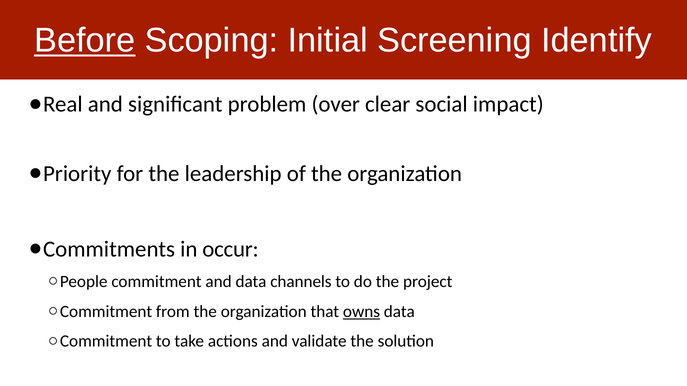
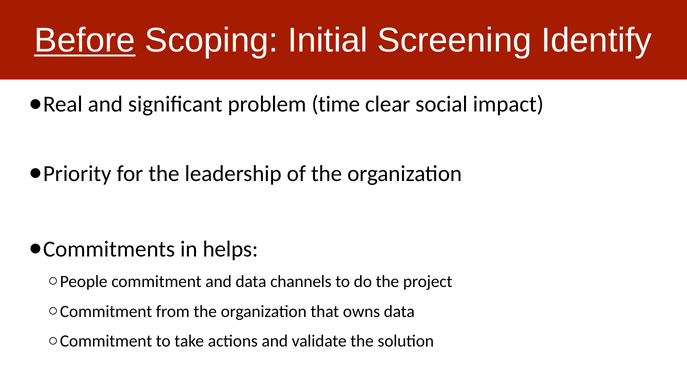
over: over -> time (336, 104)
occur: occur -> helps (230, 249)
owns underline: present -> none (361, 312)
